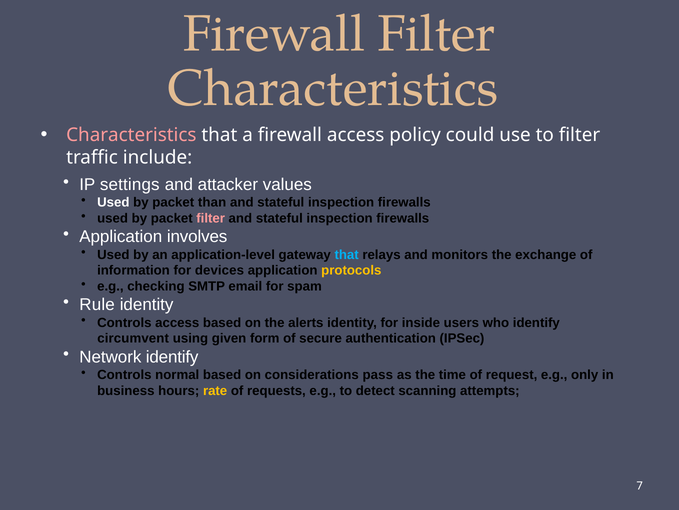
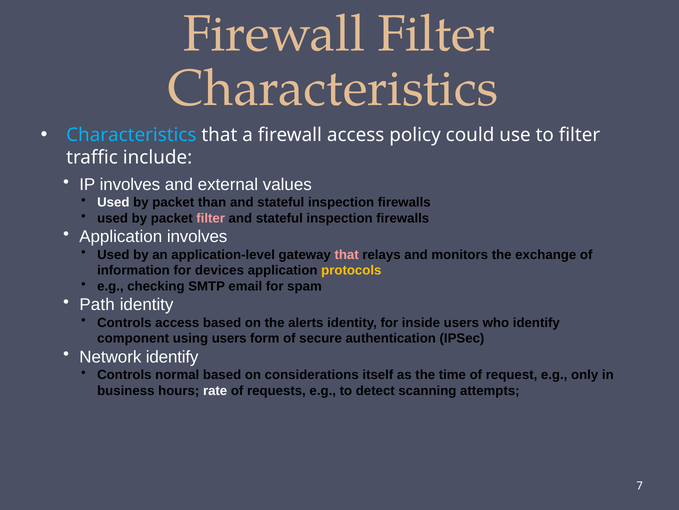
Characteristics colour: pink -> light blue (131, 135)
IP settings: settings -> involves (130, 184)
attacker: attacker -> external (228, 184)
that colour: light blue -> pink (347, 254)
Rule: Rule -> Path (97, 304)
circumvent: circumvent -> component (133, 338)
using given: given -> users (229, 338)
pass: pass -> itself (378, 374)
rate colour: yellow -> white (215, 390)
